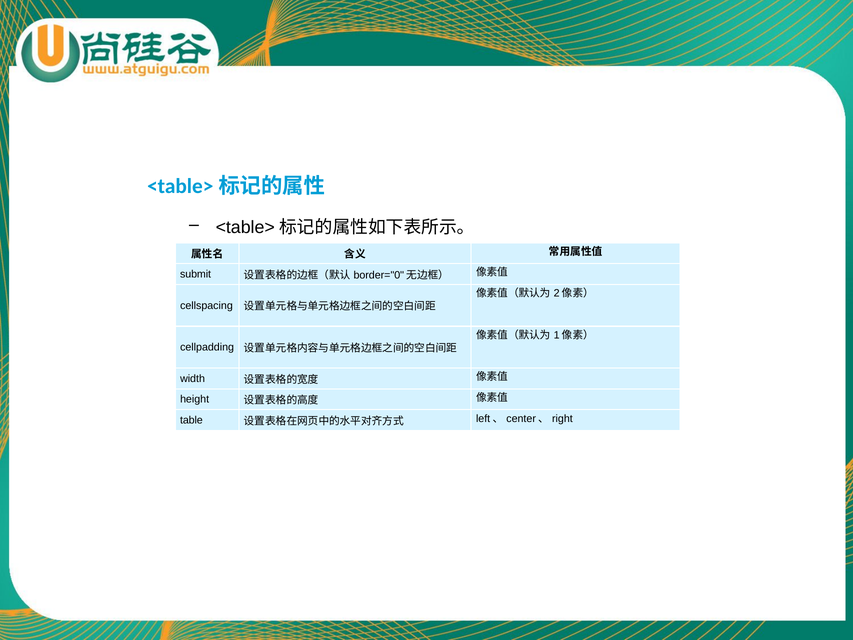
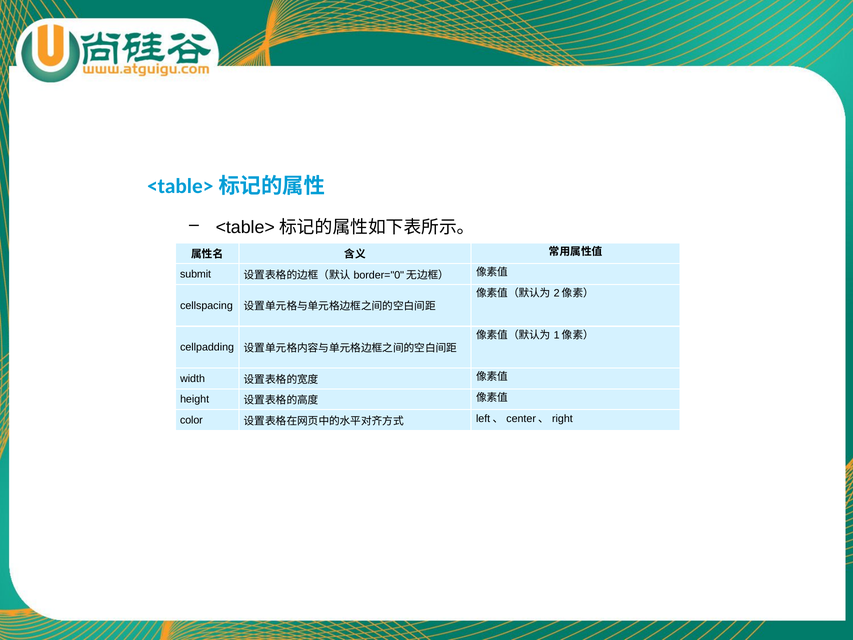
table: table -> color (191, 420)
